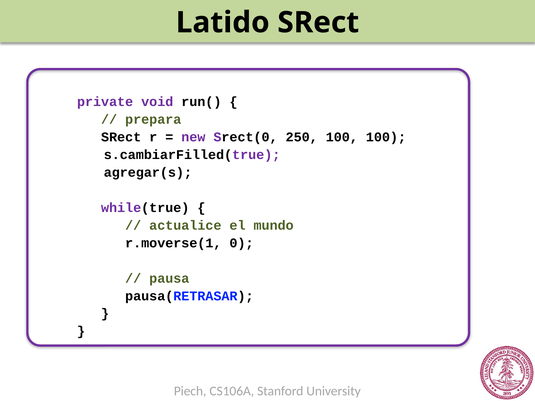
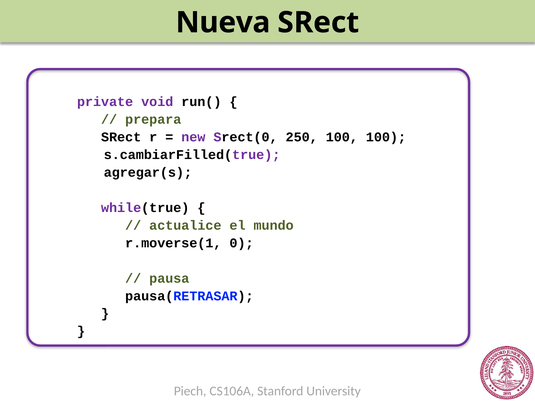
Latido: Latido -> Nueva (223, 23)
